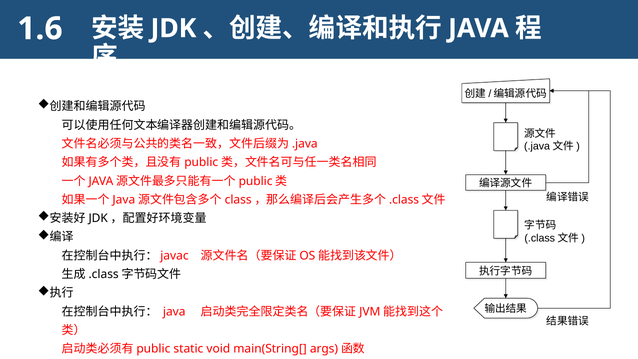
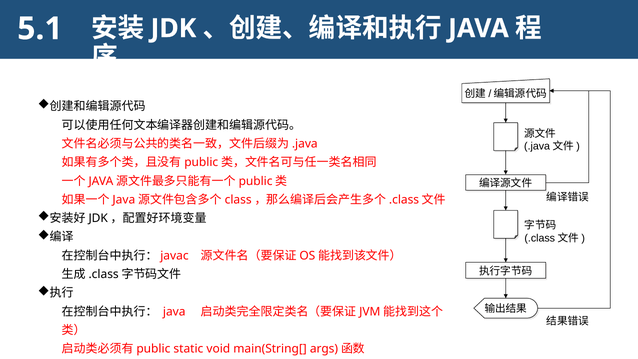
1.6: 1.6 -> 5.1 (40, 29)
